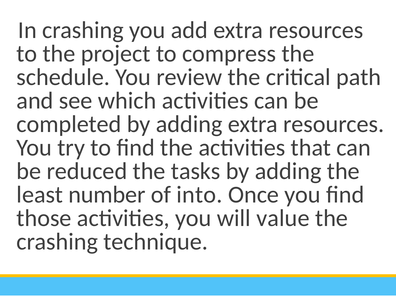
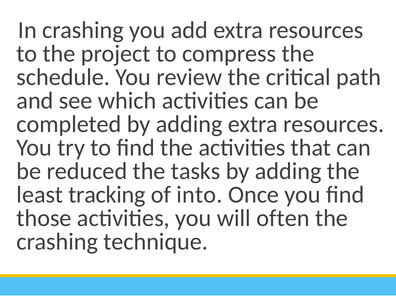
number: number -> tracking (107, 195)
value: value -> often (283, 218)
